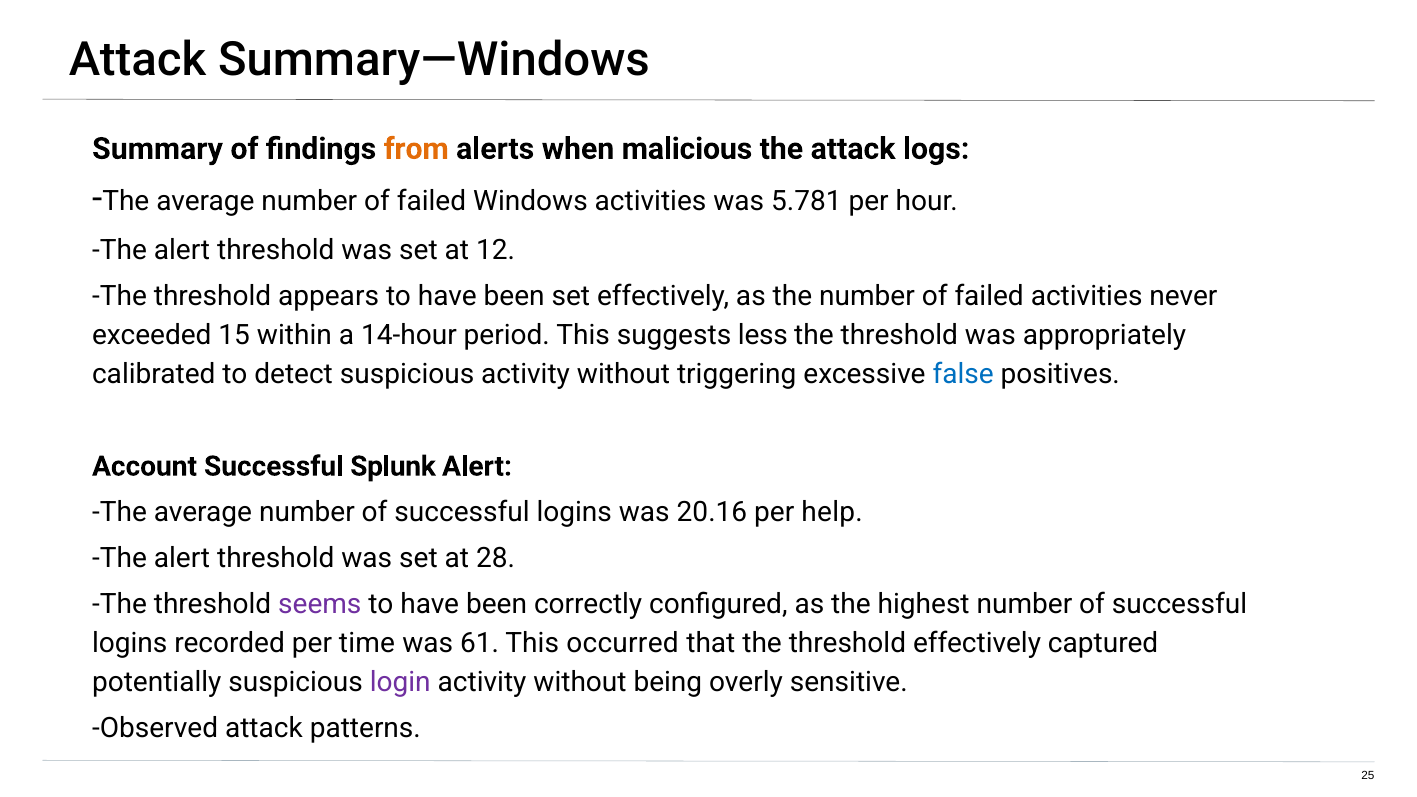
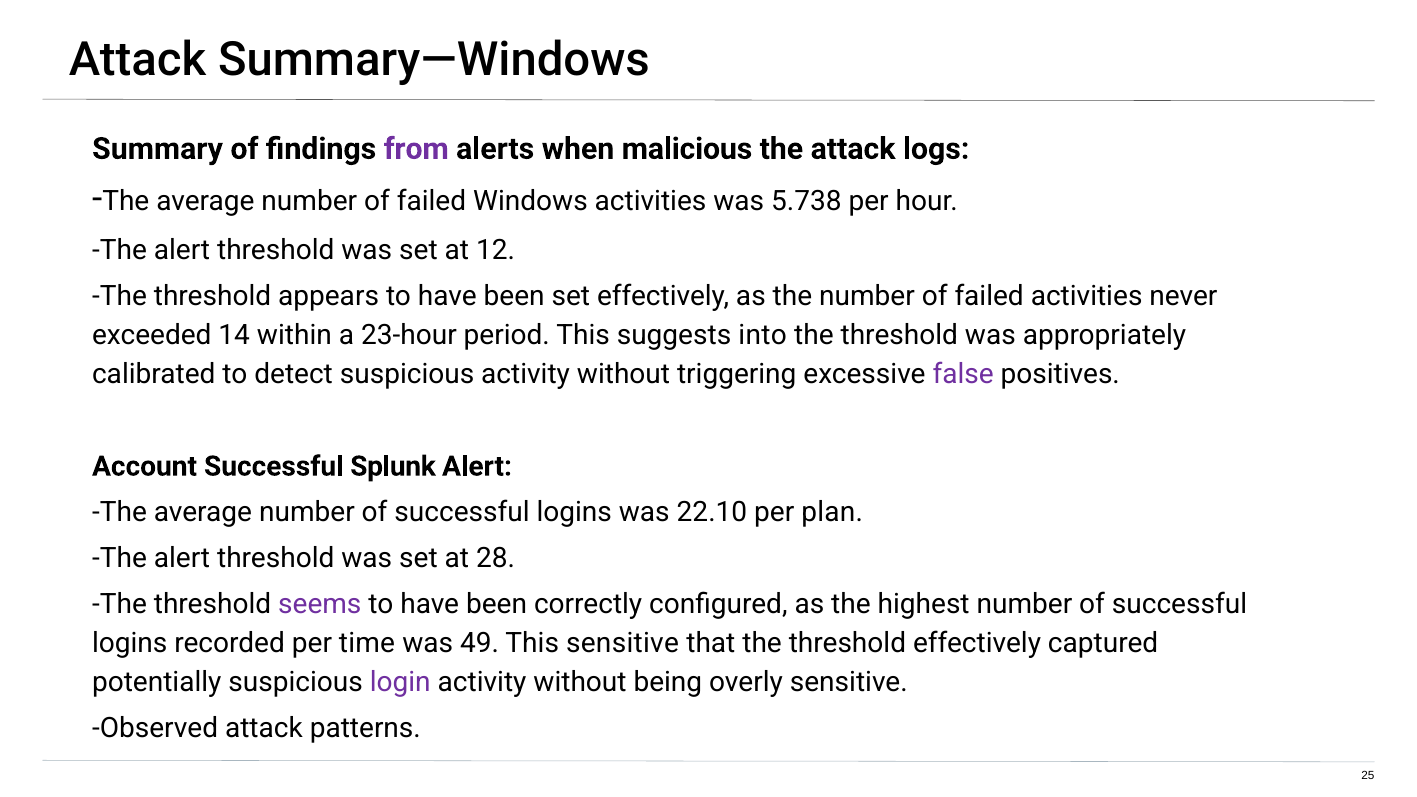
from colour: orange -> purple (416, 149)
5.781: 5.781 -> 5.738 (806, 201)
15: 15 -> 14 (234, 336)
14-hour: 14-hour -> 23-hour (409, 336)
less: less -> into (763, 336)
false colour: blue -> purple (963, 374)
20.16: 20.16 -> 22.10 (712, 513)
help: help -> plan (832, 513)
61: 61 -> 49 (480, 643)
This occurred: occurred -> sensitive (622, 643)
